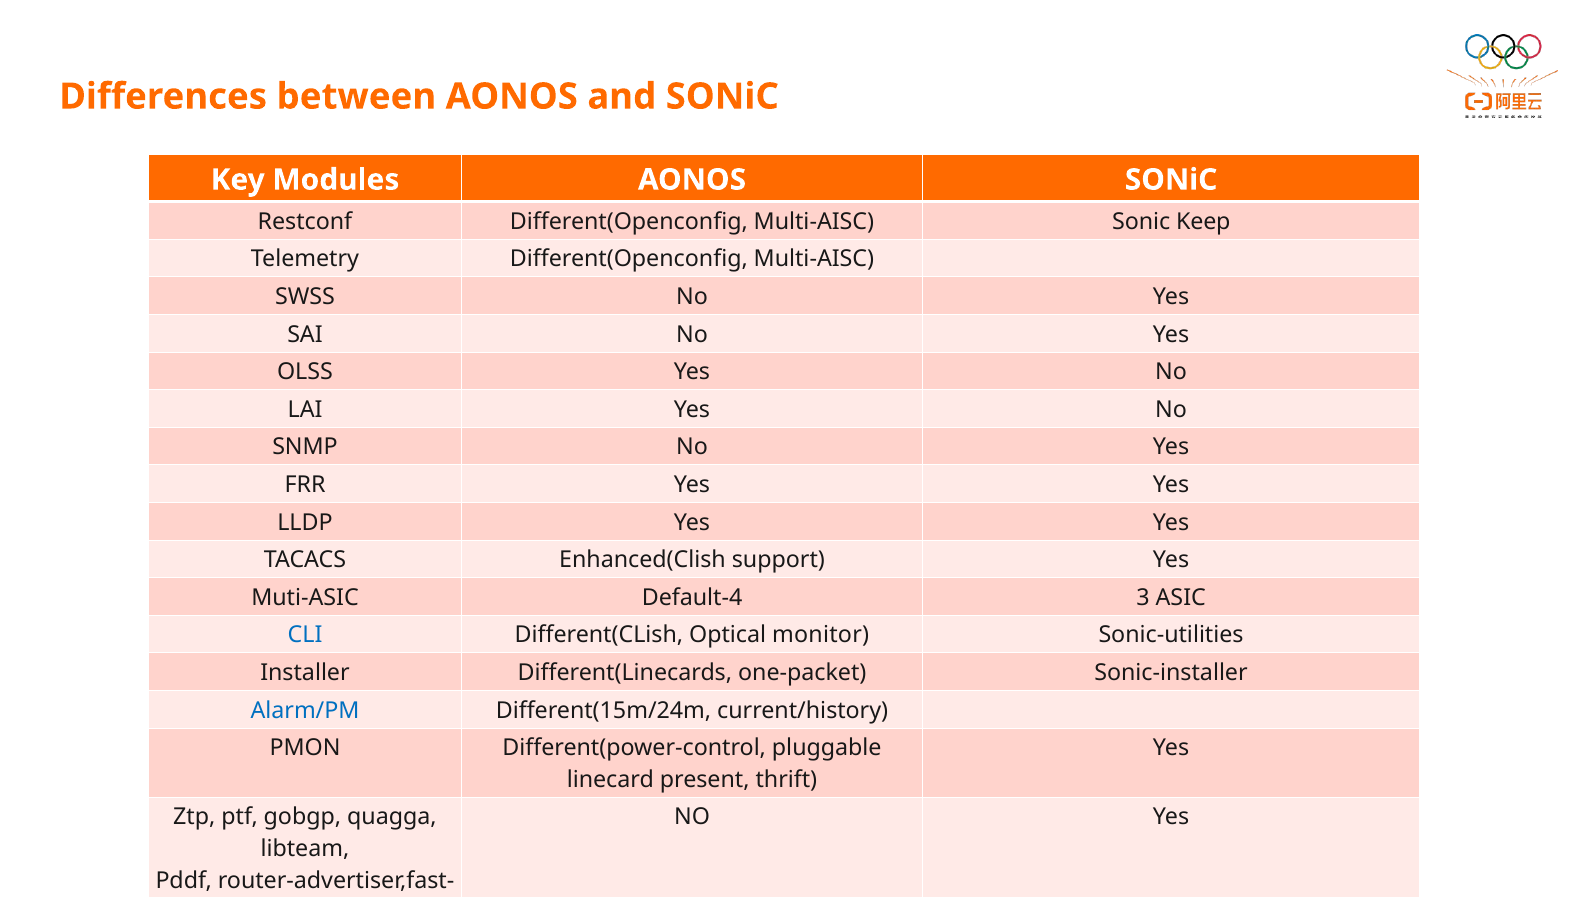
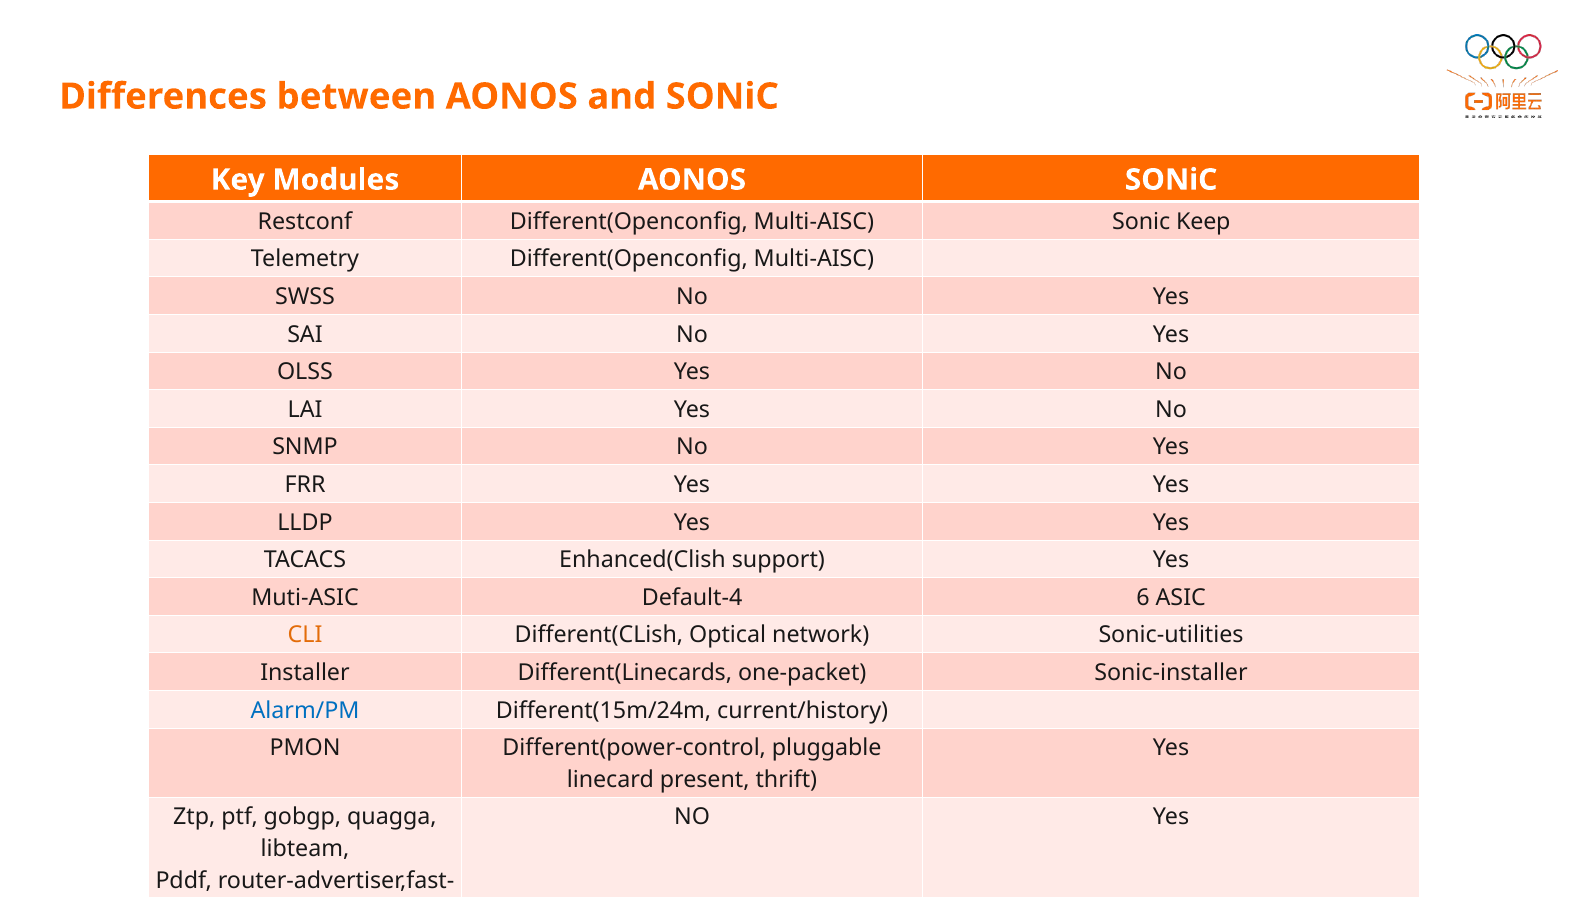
3: 3 -> 6 (1143, 598)
CLI colour: blue -> orange (305, 635)
monitor: monitor -> network (821, 635)
